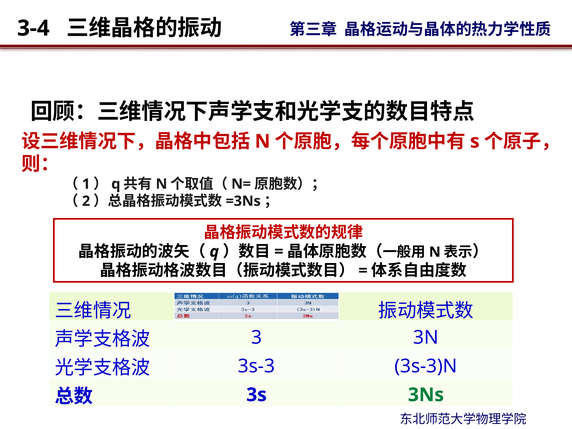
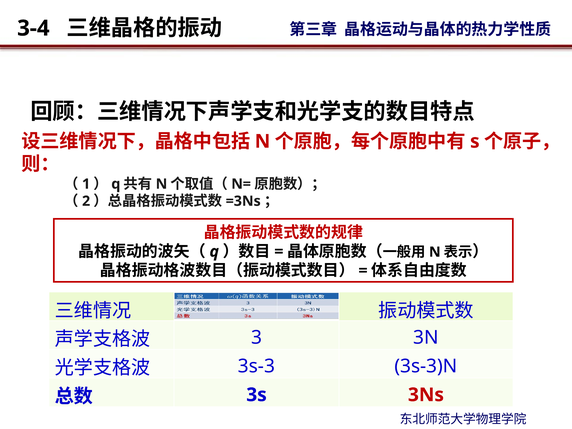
3Ns colour: green -> red (426, 395)
